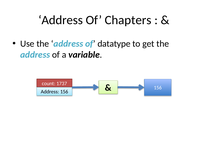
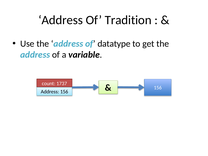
Chapters: Chapters -> Tradition (128, 20)
